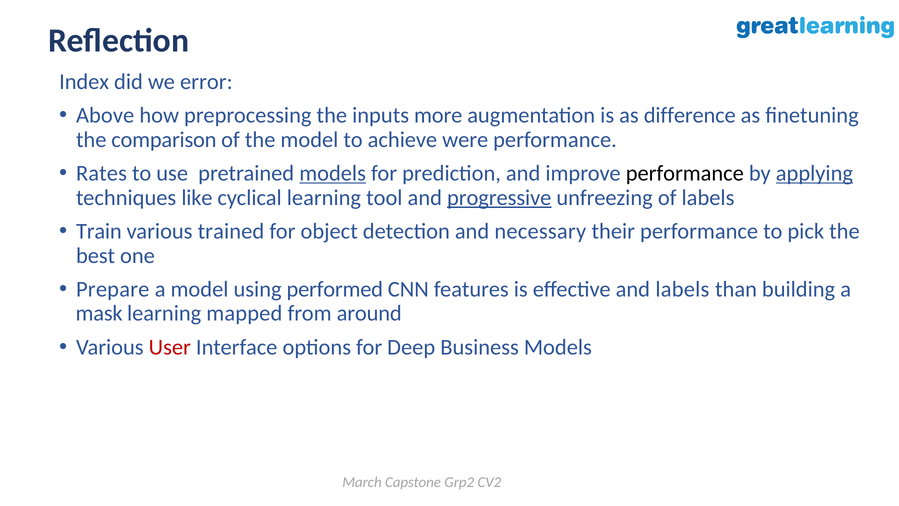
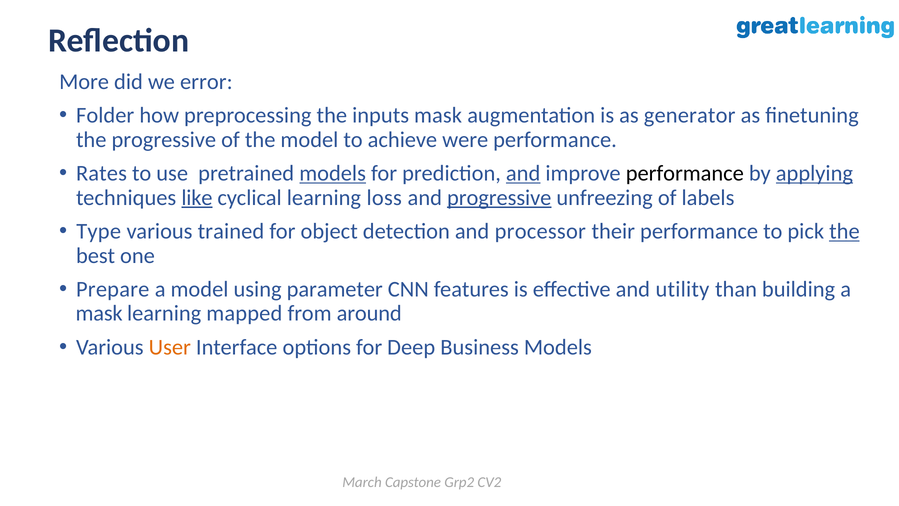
Index: Index -> More (84, 82)
Above: Above -> Folder (105, 115)
inputs more: more -> mask (438, 115)
difference: difference -> generator (690, 115)
the comparison: comparison -> progressive (164, 140)
and underline: none -> present (523, 173)
like underline: none -> present (197, 198)
tool: tool -> loss (384, 198)
Train: Train -> Type (99, 231)
necessary: necessary -> processor (540, 231)
the underline: none -> present (844, 231)
performed: performed -> parameter (335, 289)
and labels: labels -> utility (682, 289)
User colour: red -> orange (170, 347)
